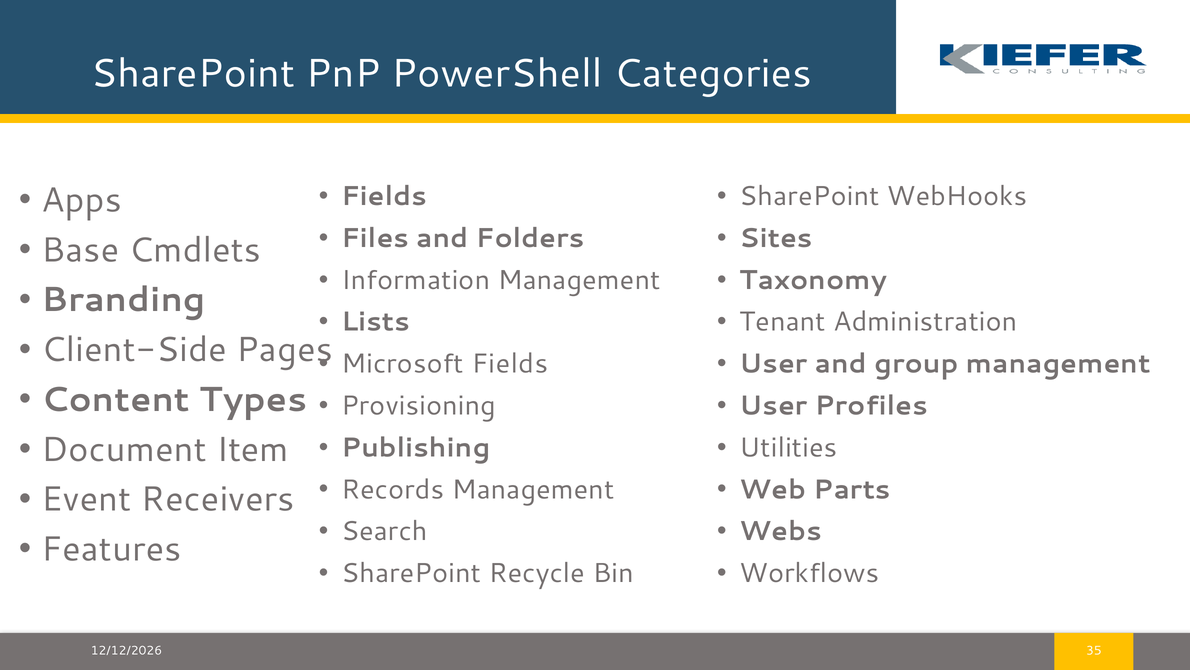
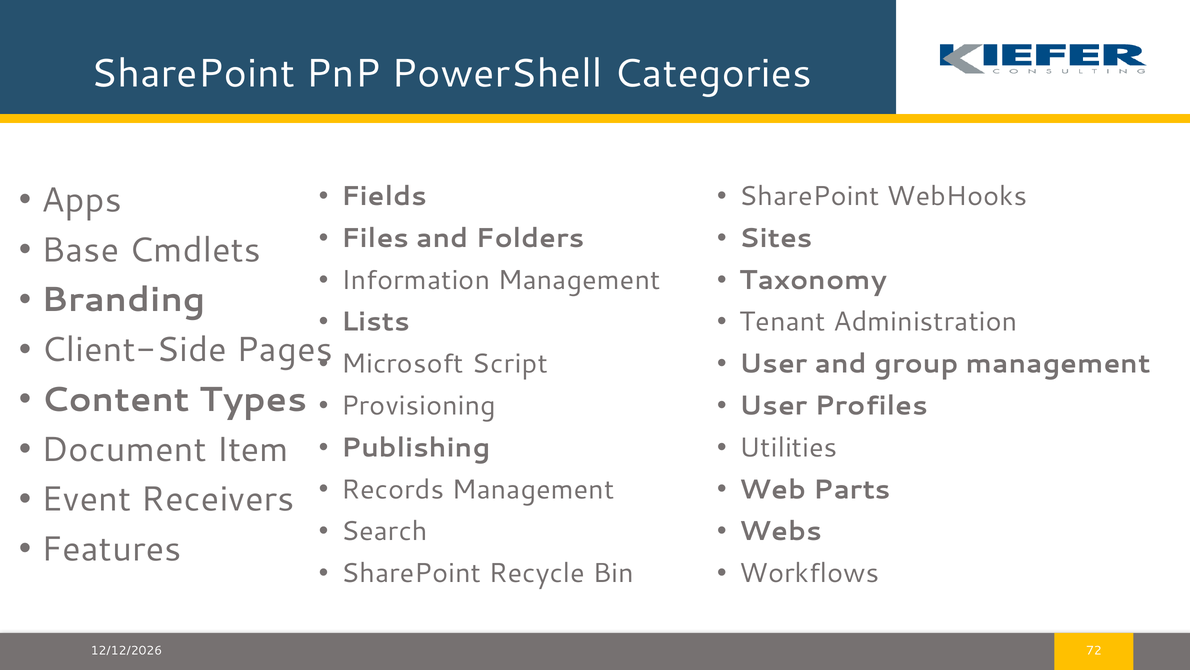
Microsoft Fields: Fields -> Script (510, 364)
35: 35 -> 72 (1094, 650)
